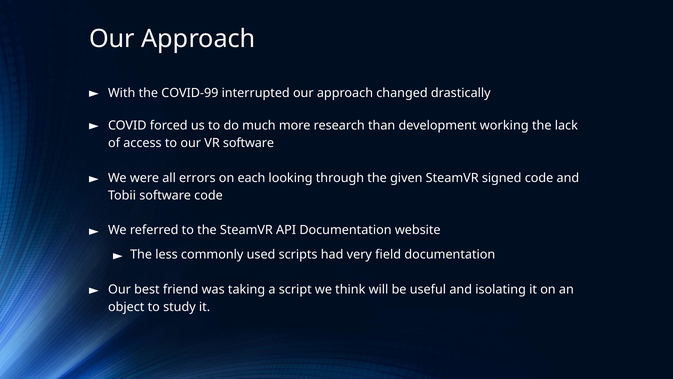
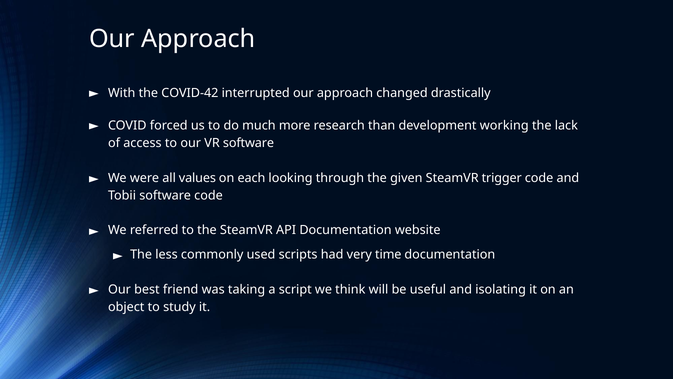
COVID-99: COVID-99 -> COVID-42 (190, 93)
errors: errors -> values (197, 178)
signed: signed -> trigger (502, 178)
field: field -> time (388, 254)
